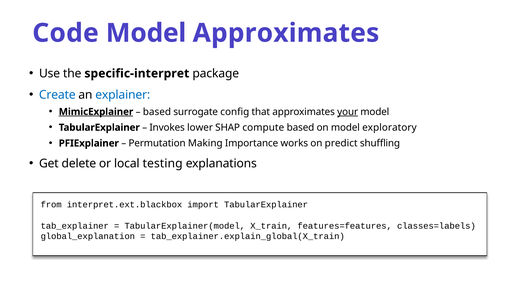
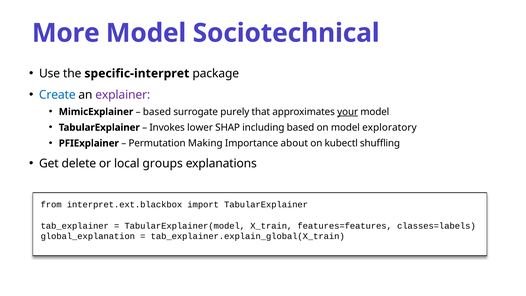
Code: Code -> More (66, 33)
Model Approximates: Approximates -> Sociotechnical (286, 33)
explainer colour: blue -> purple (123, 95)
MimicExplainer underline: present -> none (96, 112)
config: config -> purely (235, 112)
compute: compute -> including (263, 127)
works: works -> about (294, 143)
predict: predict -> kubectl (341, 143)
testing: testing -> groups (163, 163)
